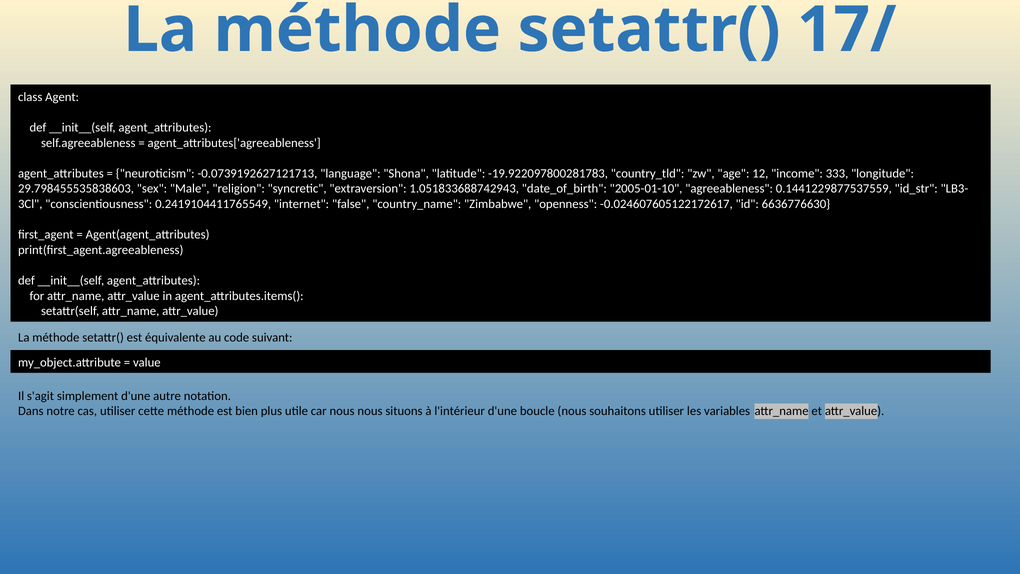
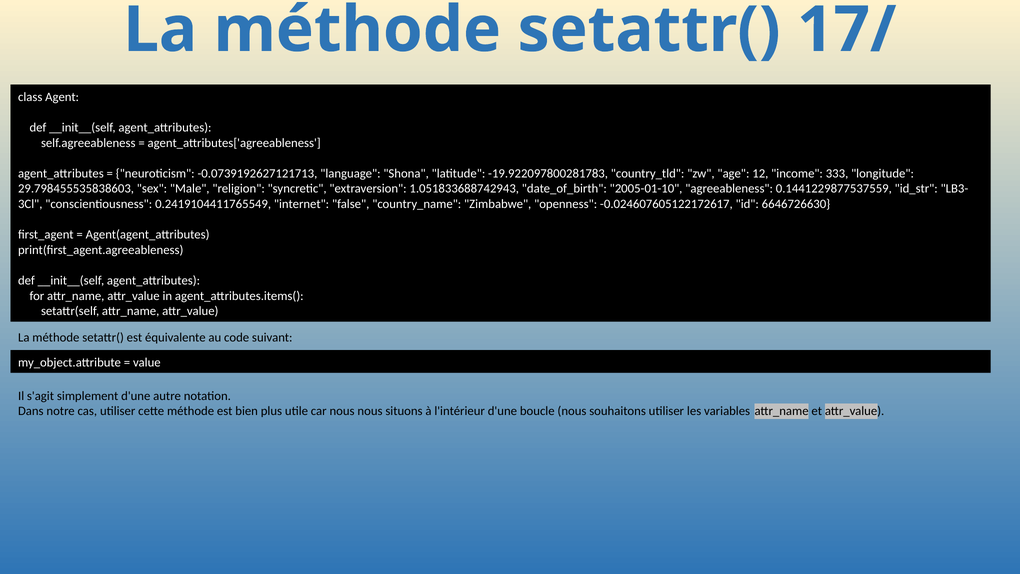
6636776630: 6636776630 -> 6646726630 (796, 204)
